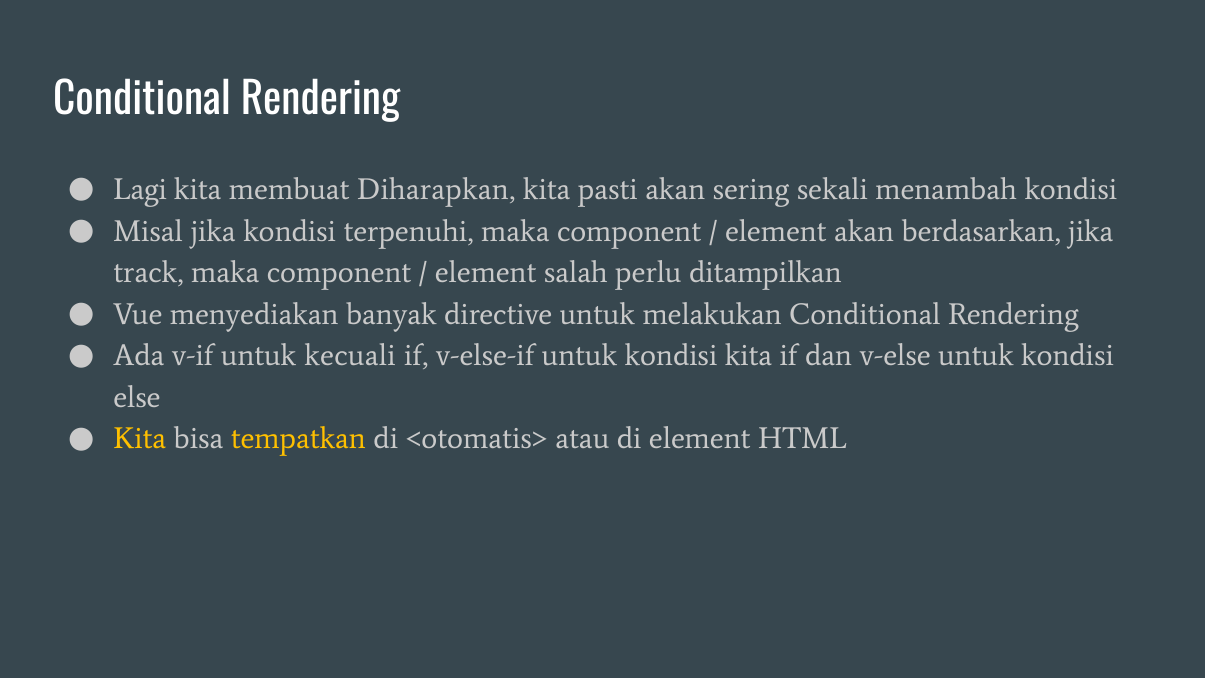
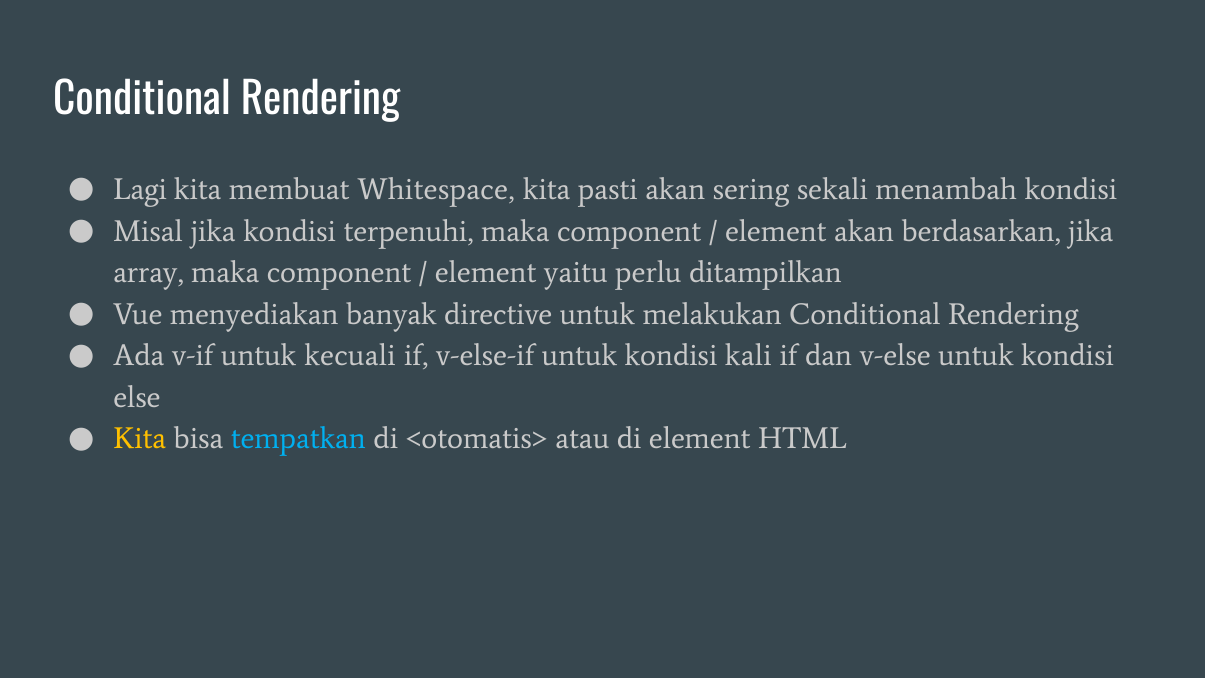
Diharapkan: Diharapkan -> Whitespace (436, 190)
track: track -> array (149, 273)
salah: salah -> yaitu (576, 273)
kondisi kita: kita -> kali (748, 356)
tempatkan colour: yellow -> light blue (298, 439)
